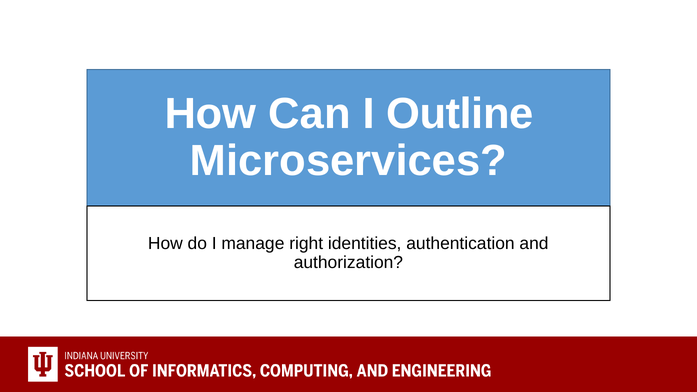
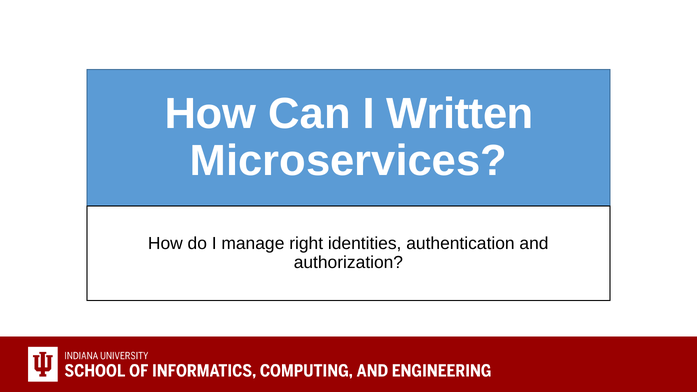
Outline: Outline -> Written (460, 114)
